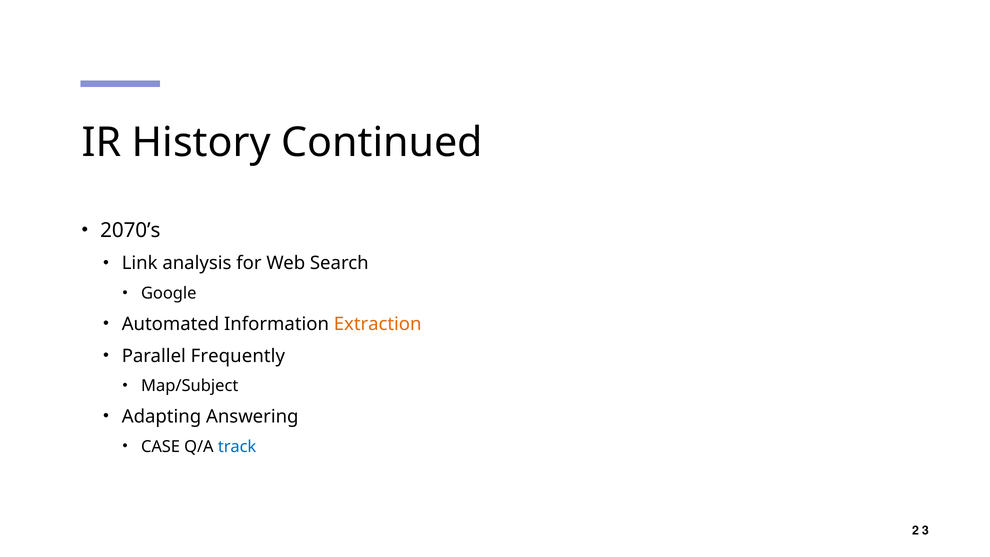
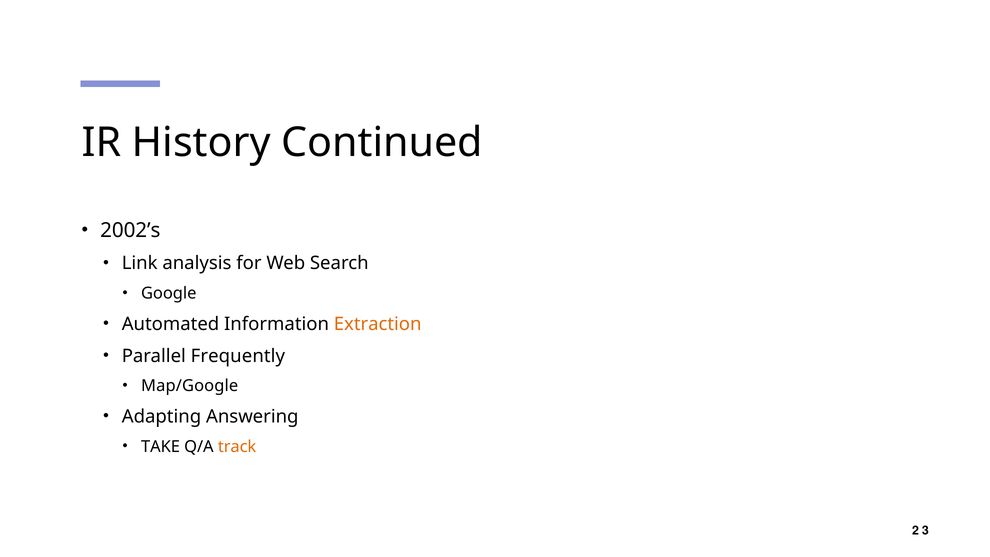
2070’s: 2070’s -> 2002’s (130, 230)
Map/Subject: Map/Subject -> Map/Google (190, 386)
CASE: CASE -> TAKE (161, 447)
track colour: blue -> orange (237, 447)
